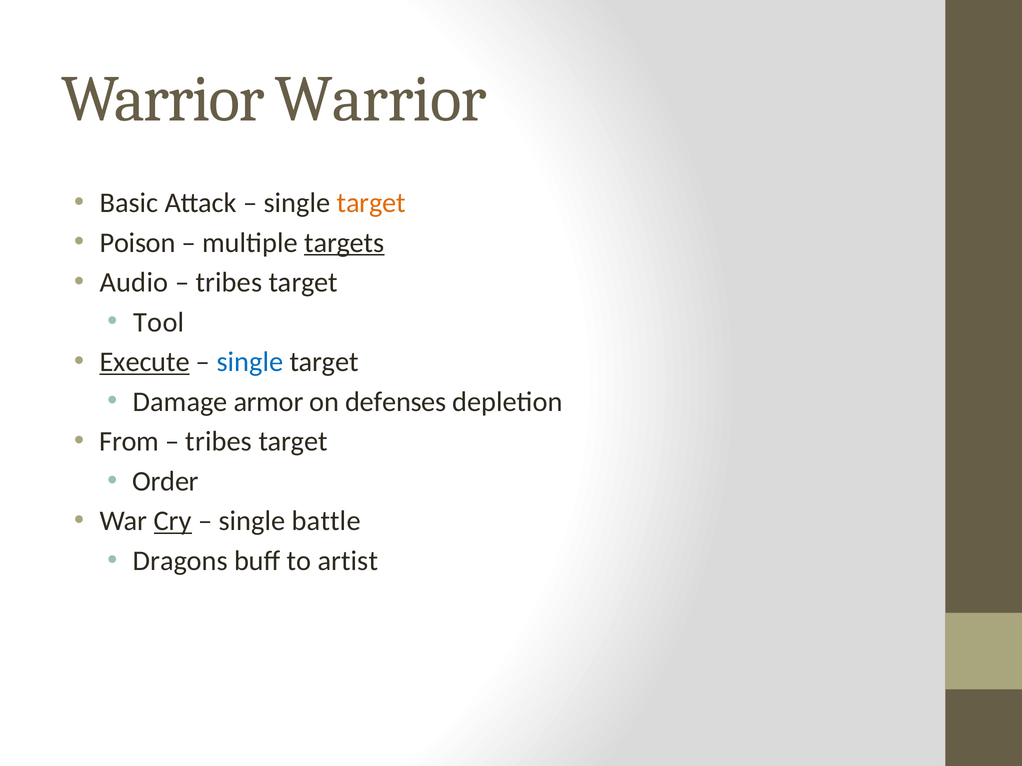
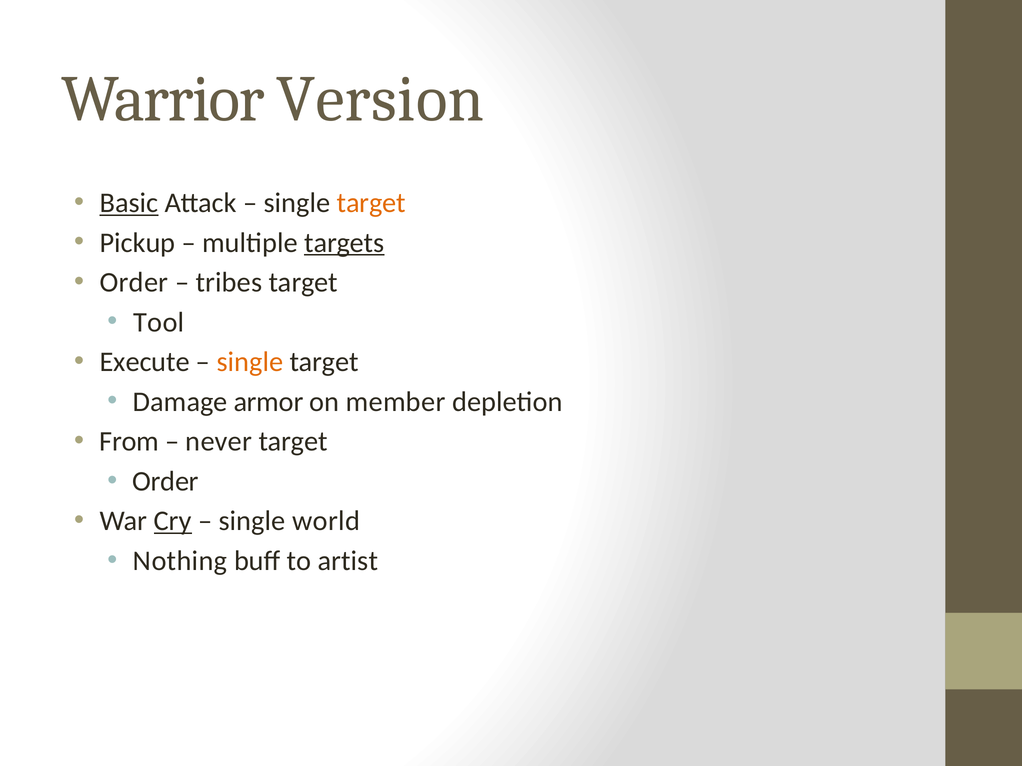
Warrior Warrior: Warrior -> Version (380, 99)
Basic underline: none -> present (129, 203)
Poison: Poison -> Pickup (137, 243)
Audio: Audio -> Order (134, 283)
Execute underline: present -> none (145, 362)
single colour: blue -> orange (250, 362)
defenses: defenses -> member (396, 402)
tribes: tribes -> never (219, 442)
battle: battle -> world (326, 521)
Dragons: Dragons -> Nothing (180, 561)
